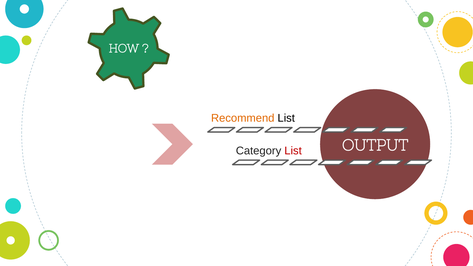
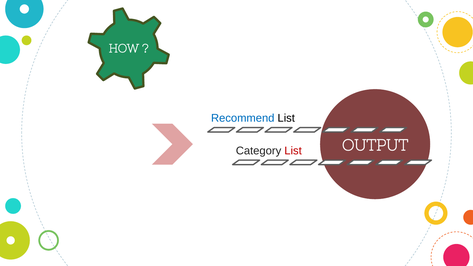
Recommend colour: orange -> blue (243, 118)
